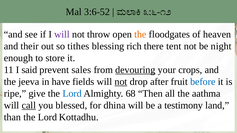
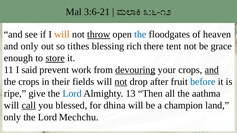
3:6-52: 3:6-52 -> 3:6-21 (97, 12)
will colour: purple -> orange (62, 34)
throw underline: none -> present (99, 34)
the colour: orange -> blue (140, 34)
and their: their -> only (30, 46)
night: night -> grace (221, 46)
store underline: none -> present (55, 58)
sales: sales -> work (81, 70)
and underline: none -> present (212, 70)
the jeeva: jeeva -> crops (29, 82)
have: have -> their (61, 82)
68: 68 -> 13 (131, 94)
testimony: testimony -> champion (184, 106)
than: than -> only (12, 117)
Kottadhu: Kottadhu -> Mechchu (79, 117)
